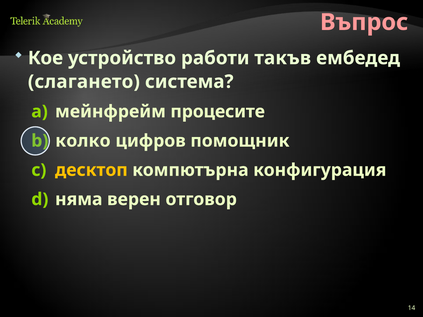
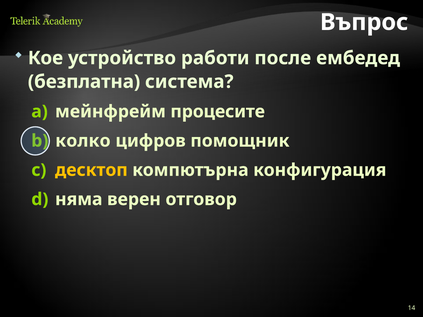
Въпрос colour: pink -> white (364, 22)
такъв: такъв -> после (283, 58)
слагането: слагането -> безплатна (84, 82)
